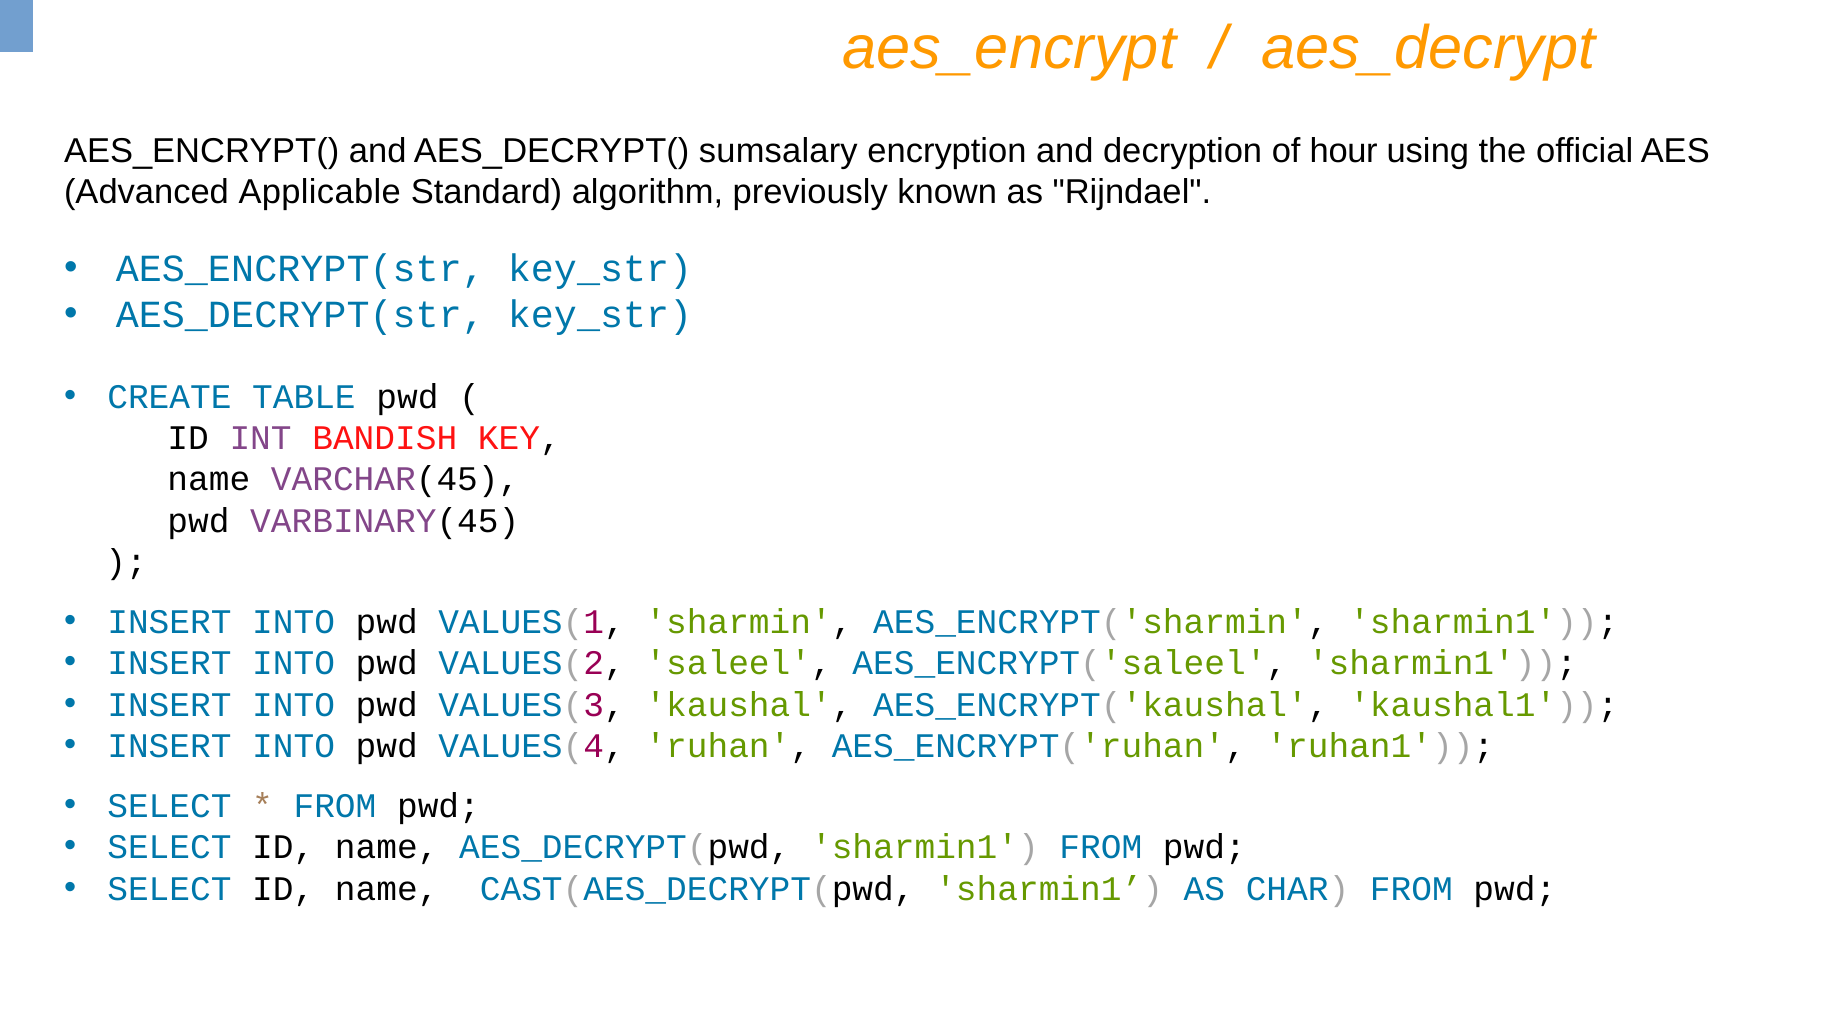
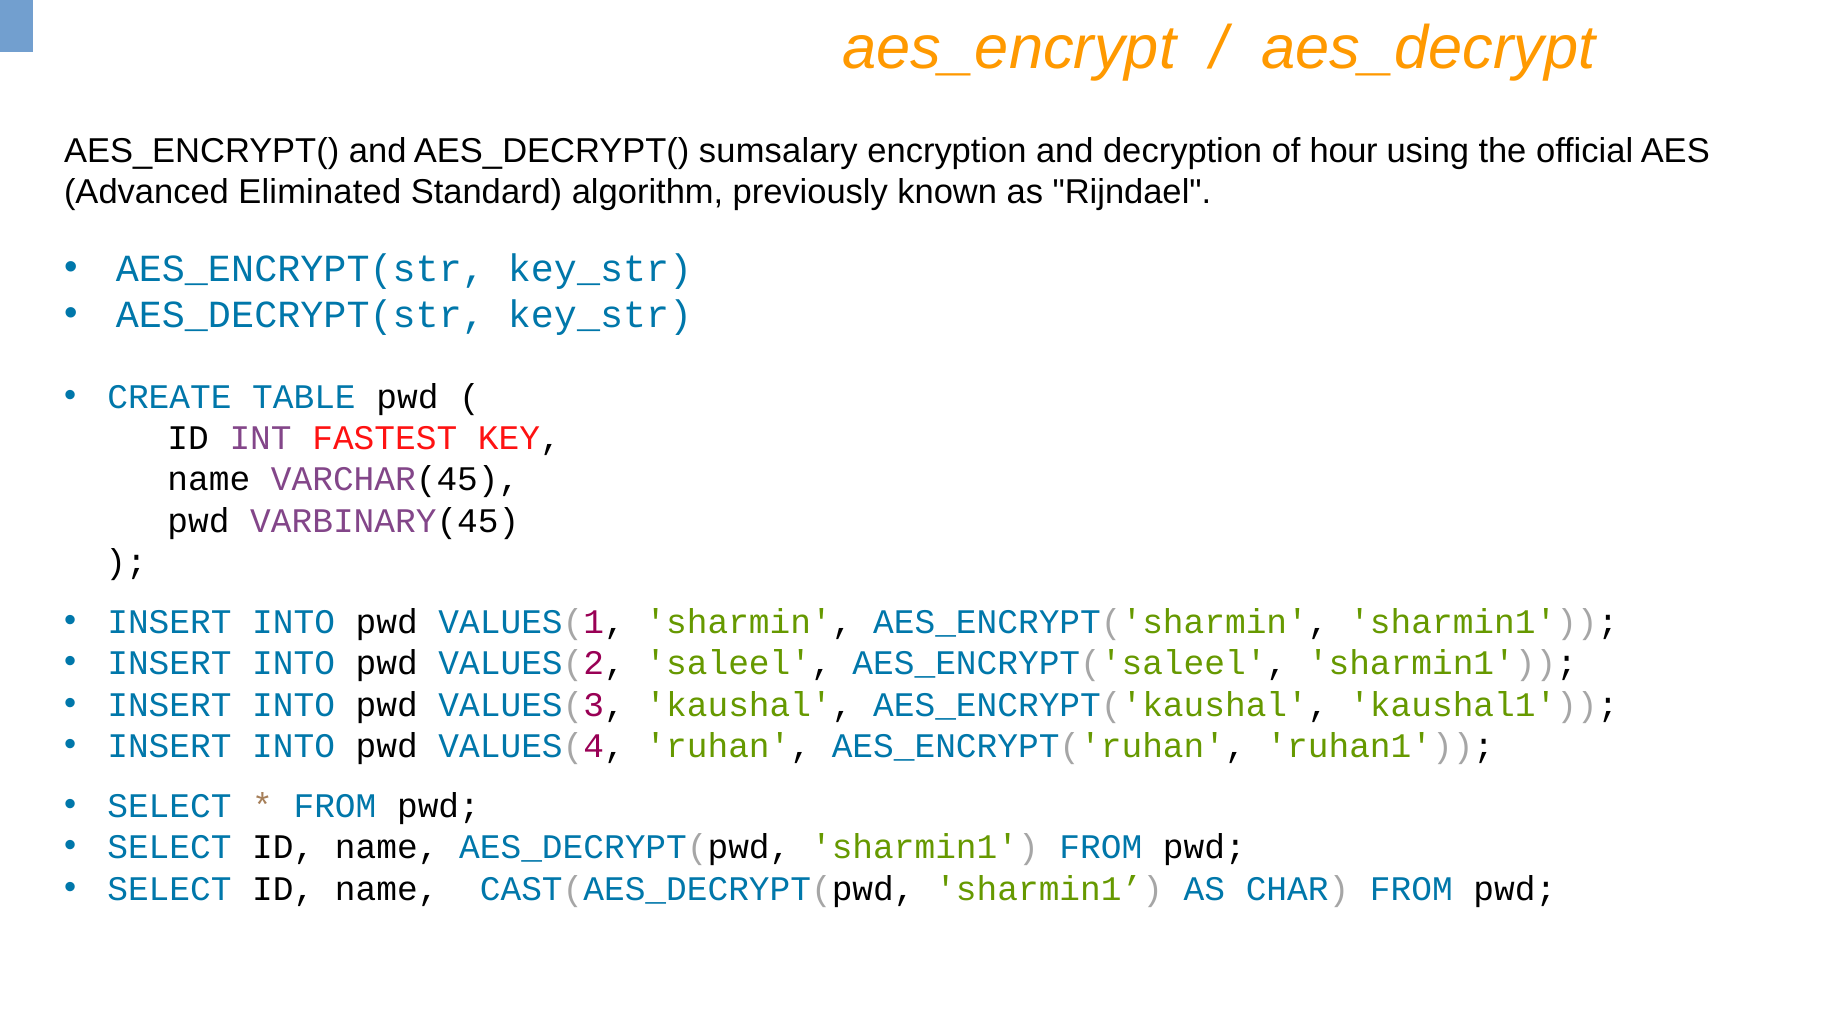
Applicable: Applicable -> Eliminated (320, 192)
BANDISH: BANDISH -> FASTEST (385, 438)
